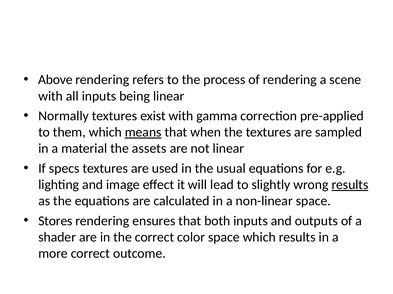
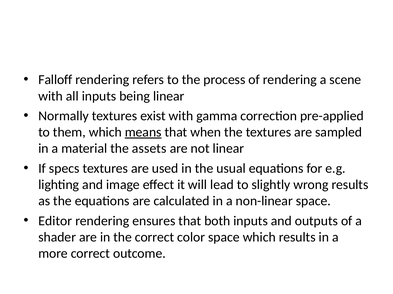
Above: Above -> Falloff (55, 80)
results underline: present -> none (350, 185)
Stores: Stores -> Editor (55, 221)
